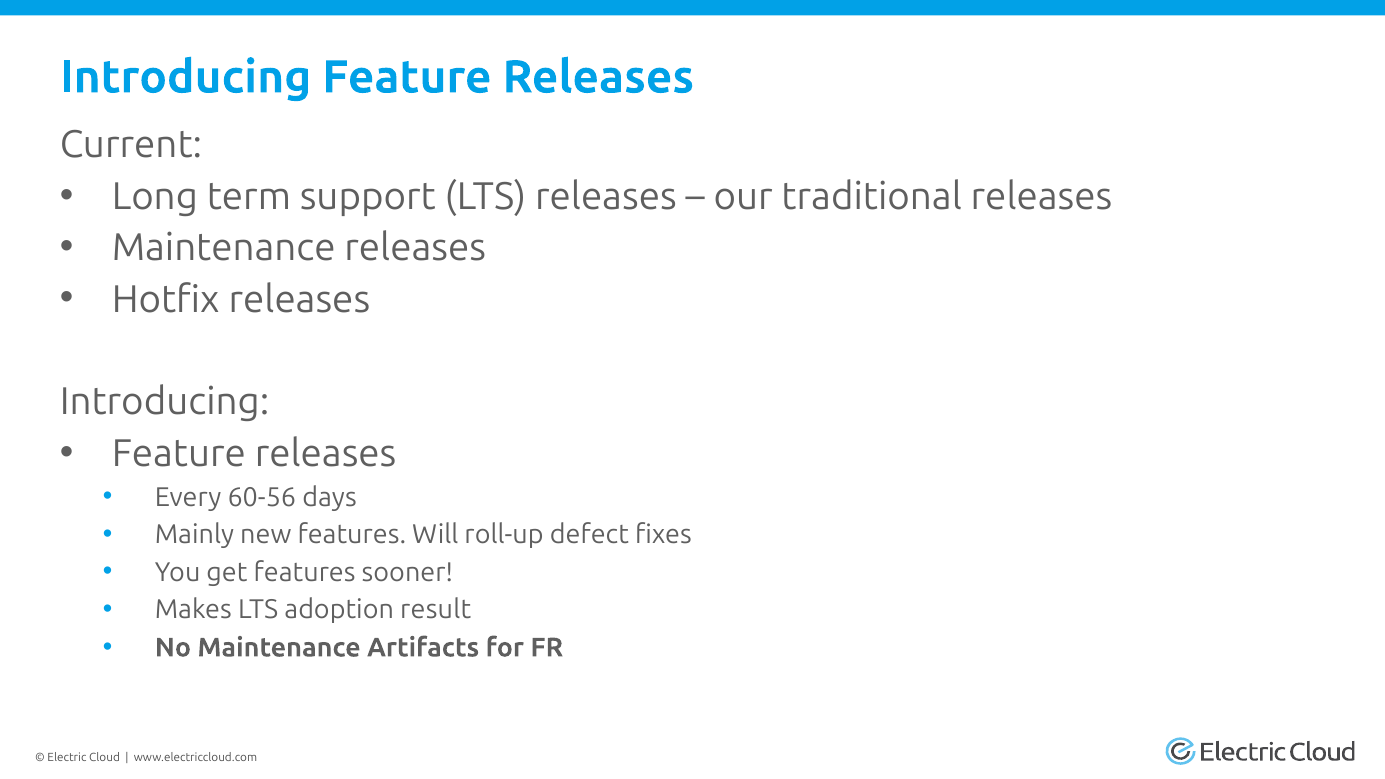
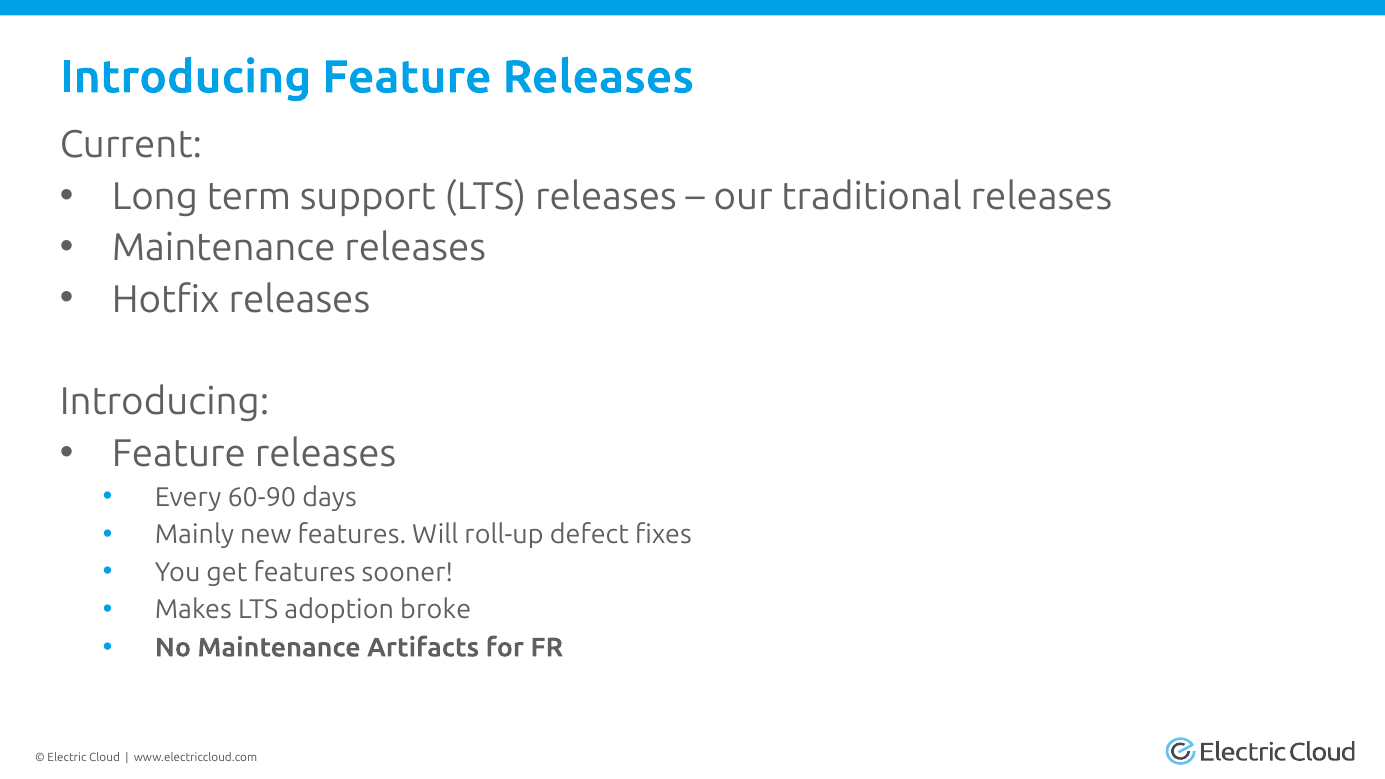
60-56: 60-56 -> 60-90 (262, 497)
result: result -> broke (436, 610)
